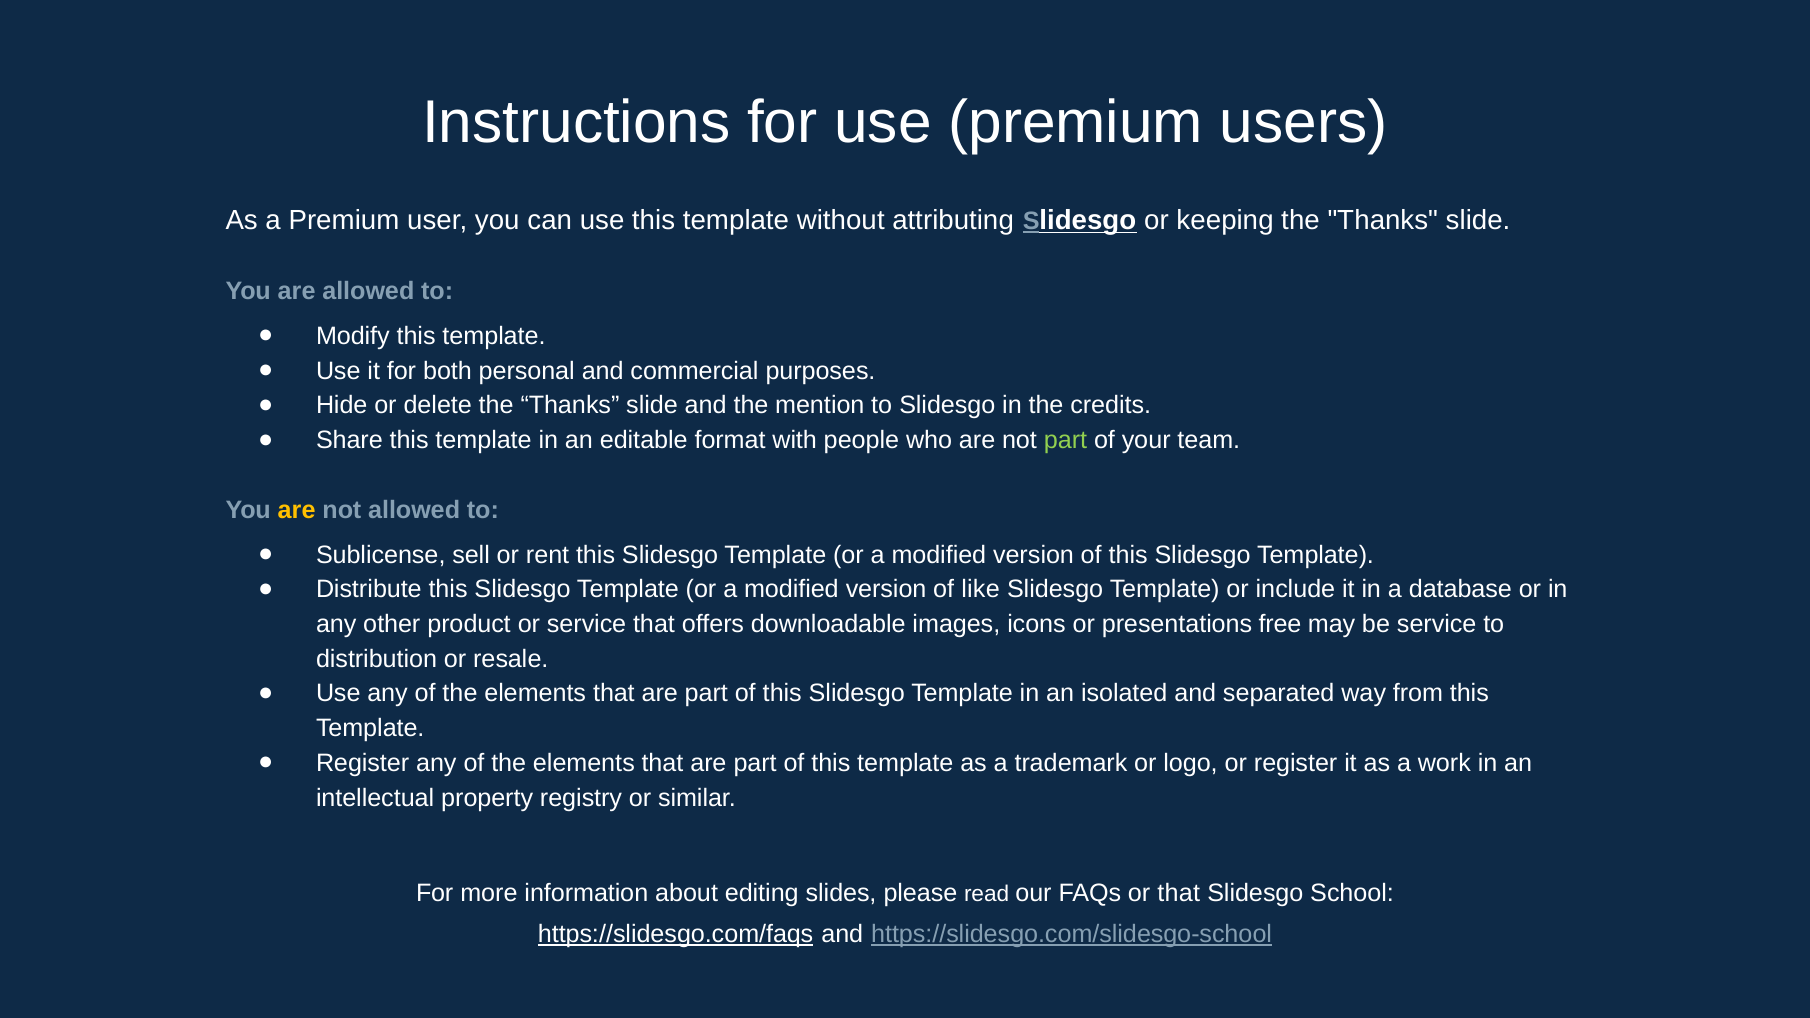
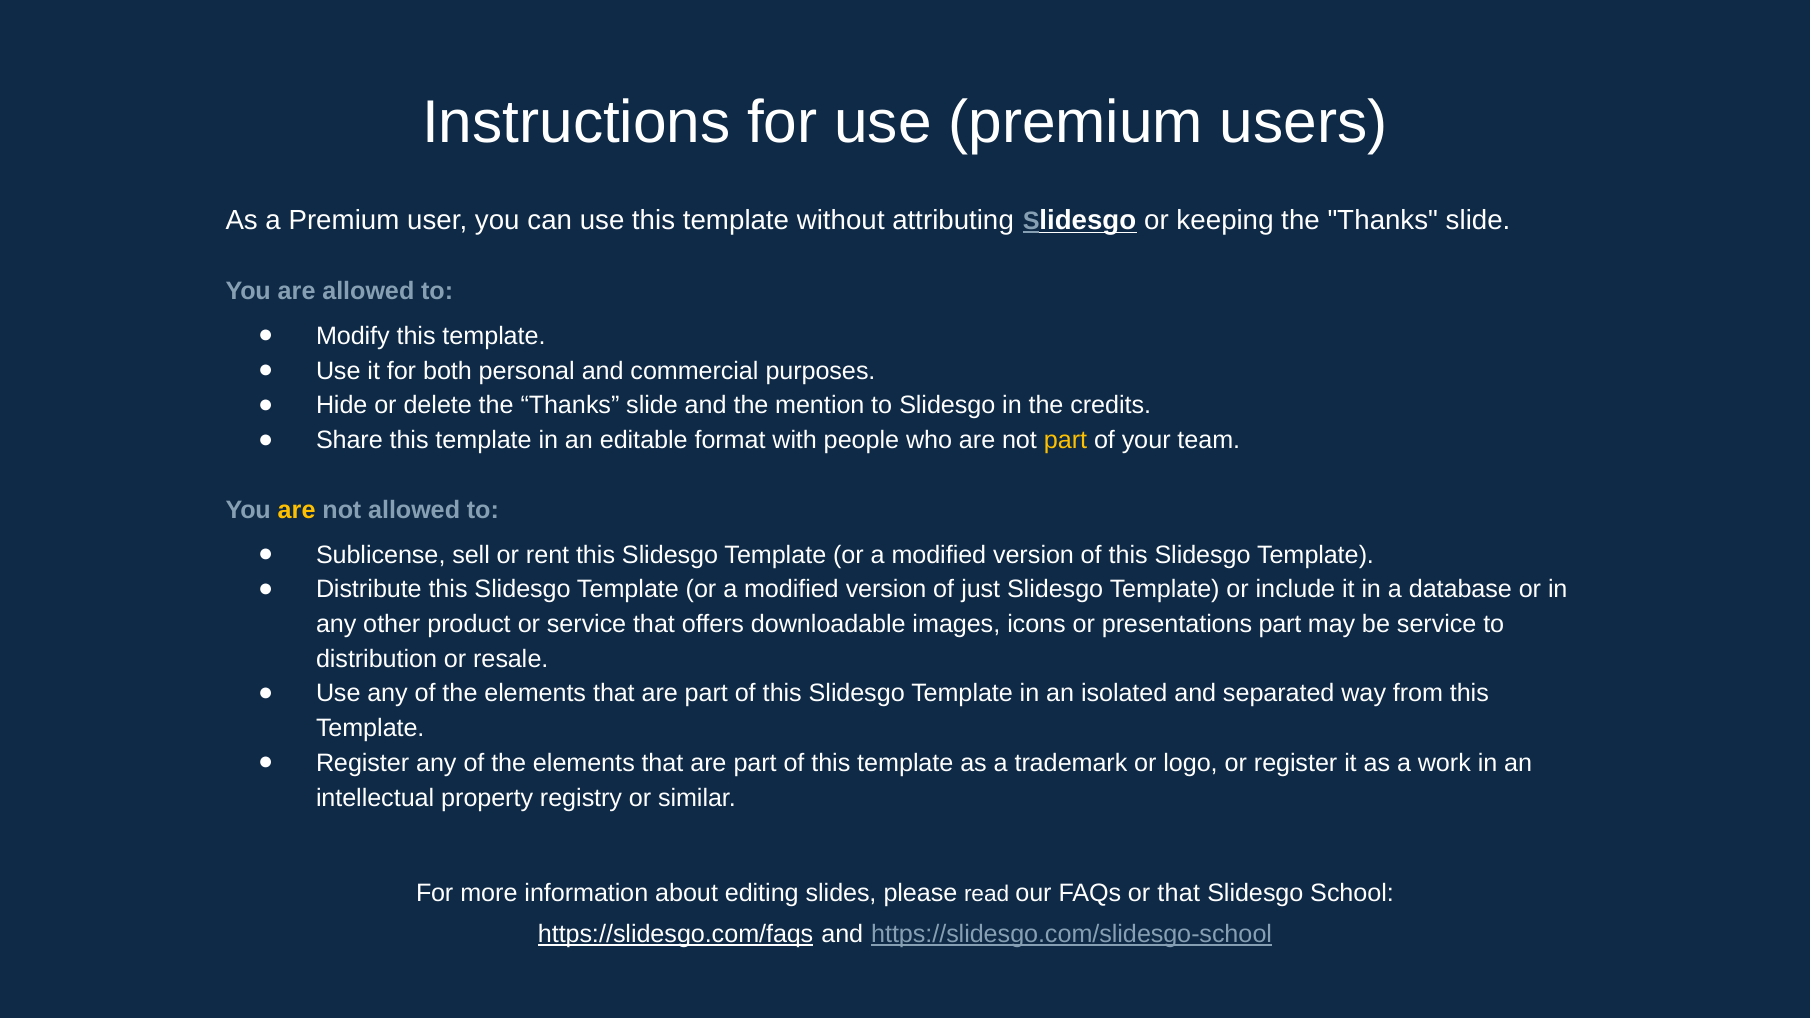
part colour: light green -> yellow (1066, 440)
like: like -> just (981, 590)
presentations free: free -> part (1280, 624)
